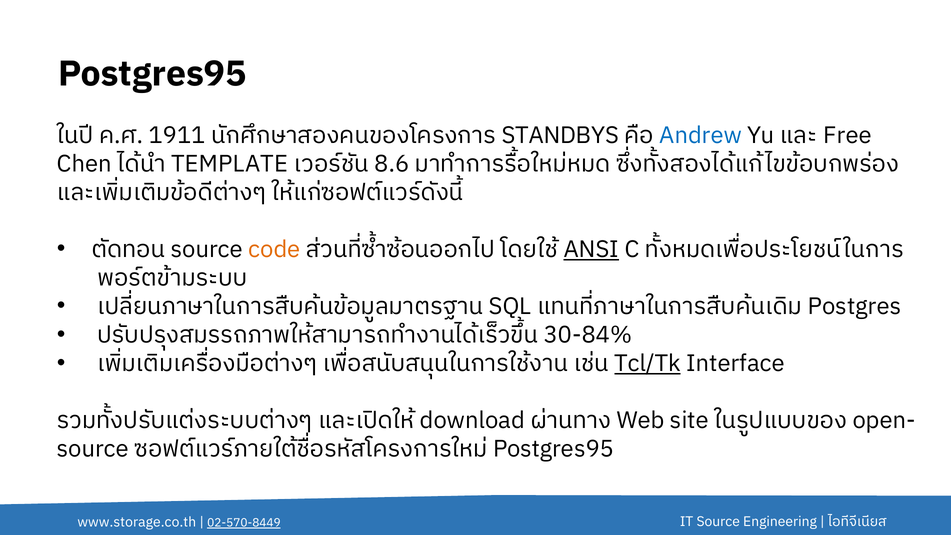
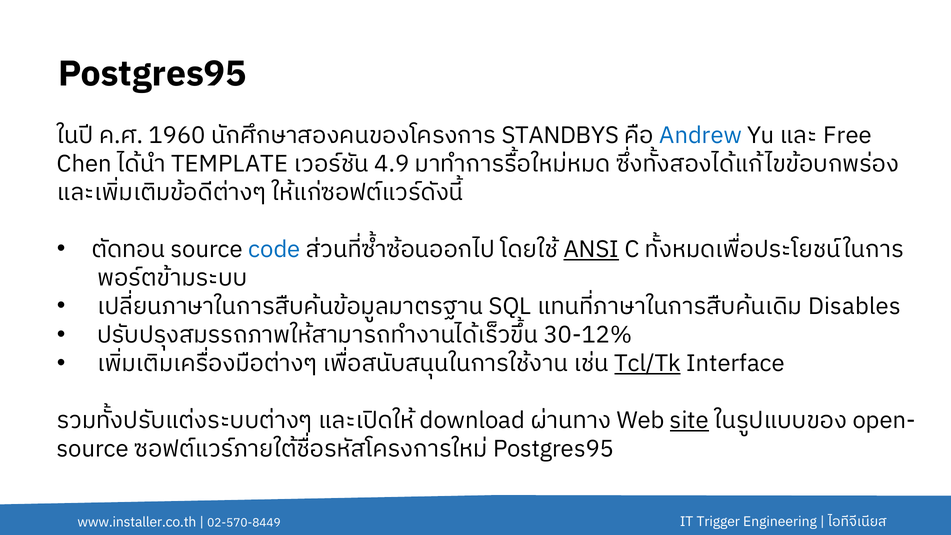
1911: 1911 -> 1960 (177, 135)
8.6: 8.6 -> 4.9 (392, 164)
code colour: orange -> blue (274, 249)
Postgres: Postgres -> Disables (854, 306)
30-84%: 30-84% -> 30-12% (588, 335)
site underline: none -> present (689, 421)
IT Source: Source -> Trigger (718, 522)
www.storage.co.th: www.storage.co.th -> www.installer.co.th (137, 522)
02-570-8449 underline: present -> none (244, 523)
